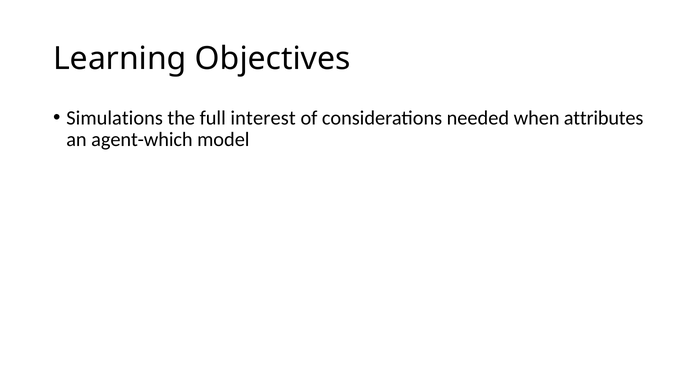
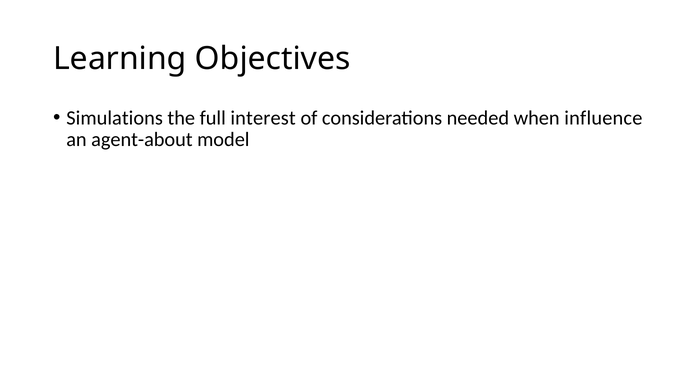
attributes: attributes -> influence (603, 118)
agent-which: agent-which -> agent-about (142, 140)
